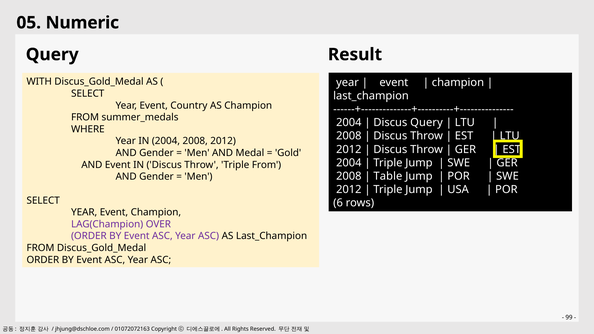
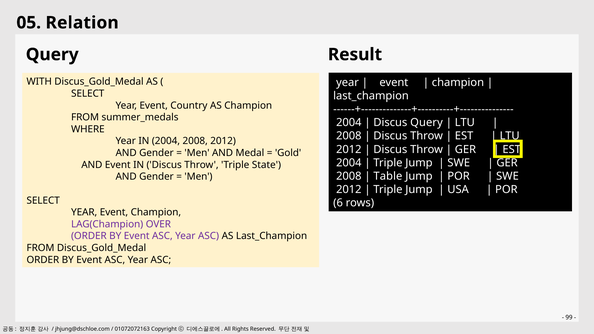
Numeric: Numeric -> Relation (82, 23)
Triple From: From -> State (266, 165)
